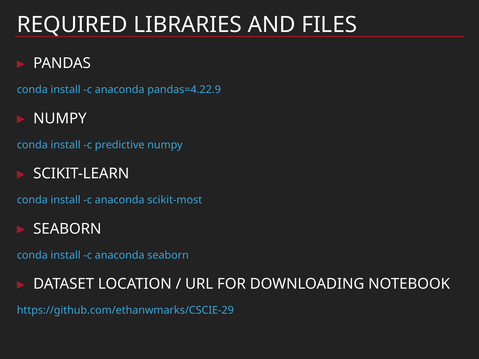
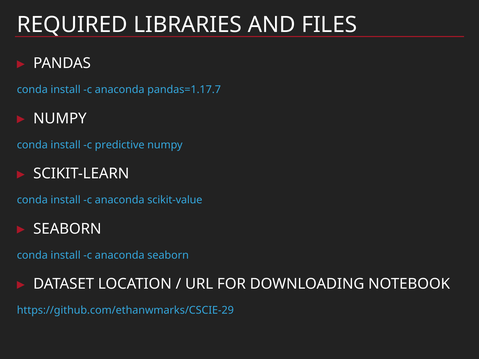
pandas=4.22.9: pandas=4.22.9 -> pandas=1.17.7 (184, 90)
scikit-most: scikit-most -> scikit-value (175, 200)
